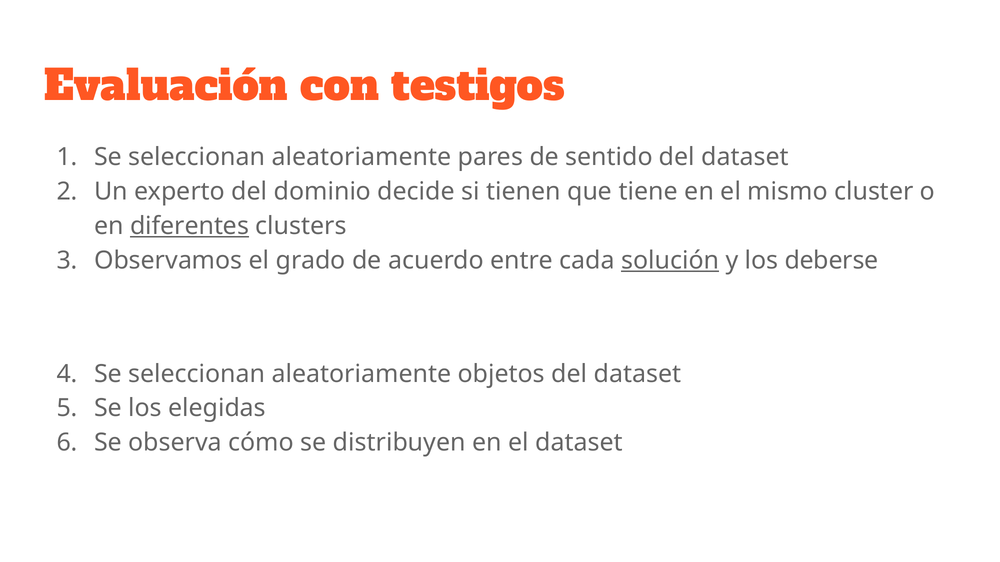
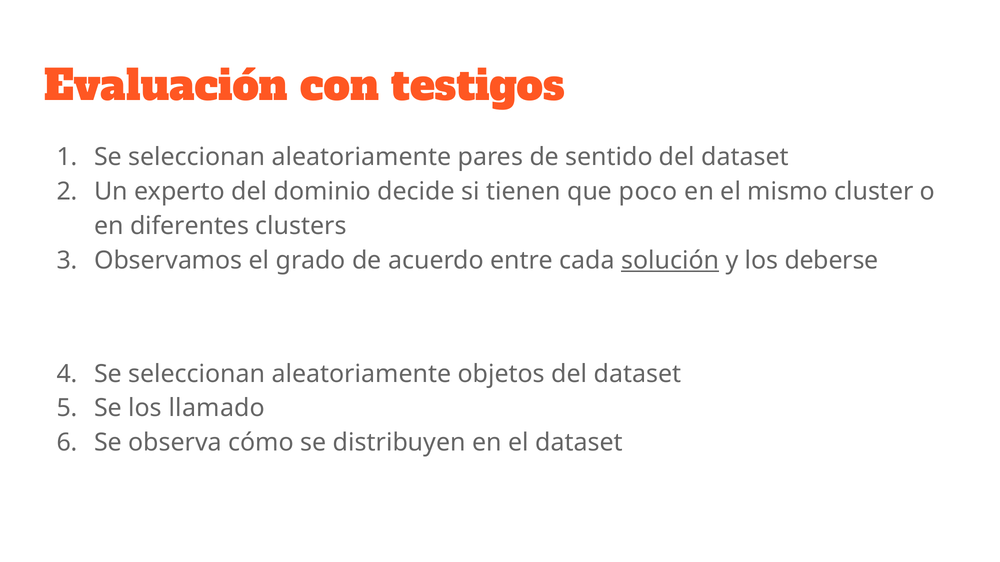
tiene: tiene -> poco (648, 192)
diferentes underline: present -> none (190, 226)
elegidas: elegidas -> llamado (217, 409)
